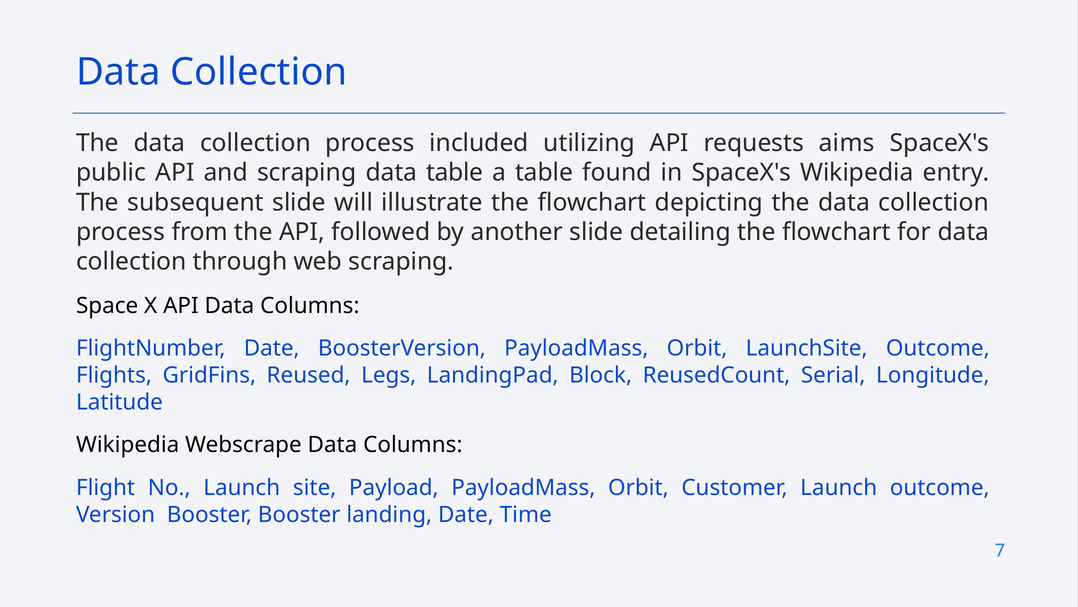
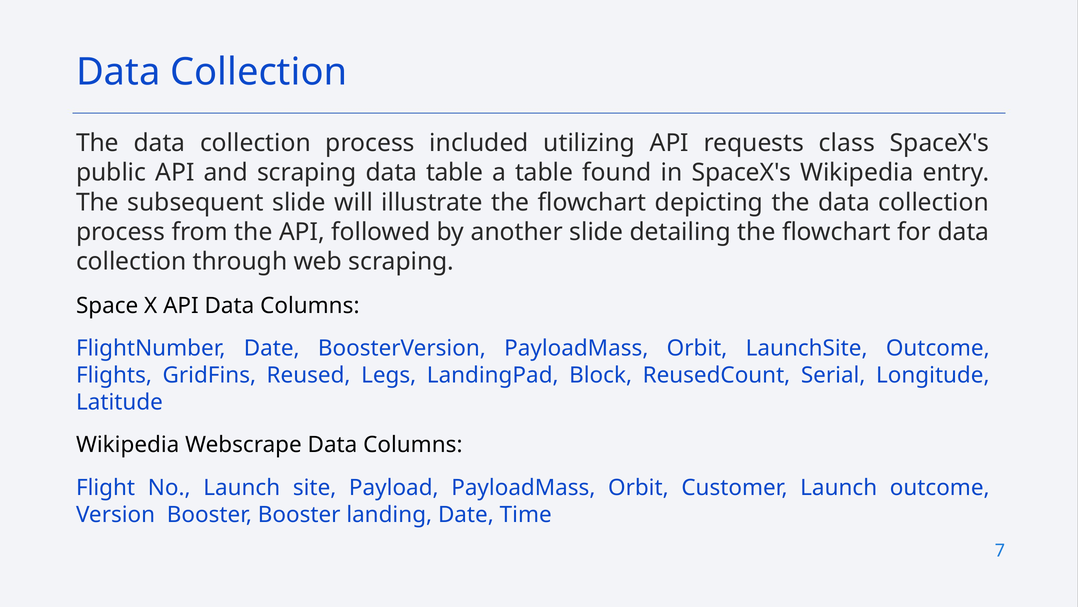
aims: aims -> class (847, 143)
